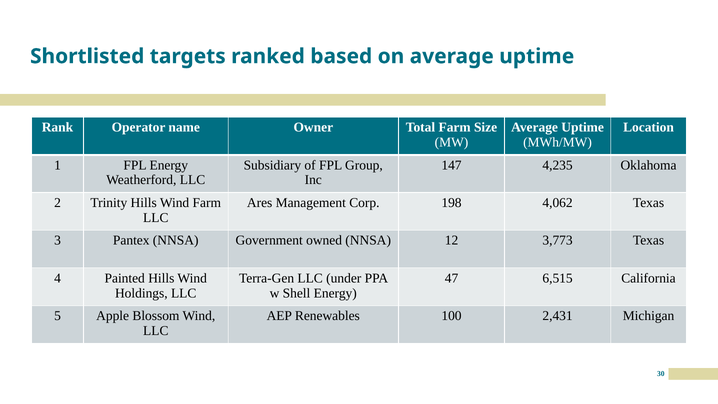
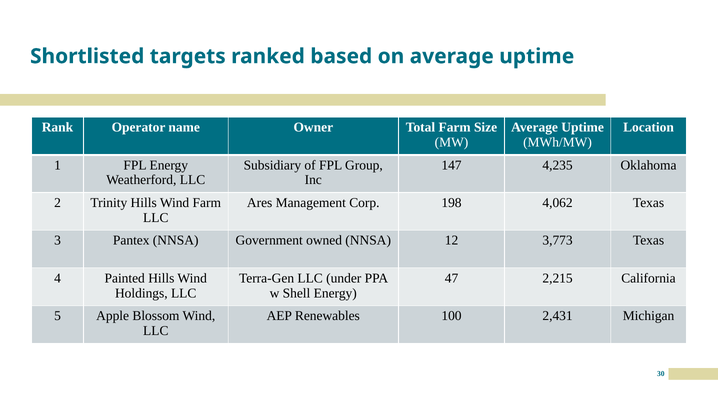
6,515: 6,515 -> 2,215 (558, 278)
